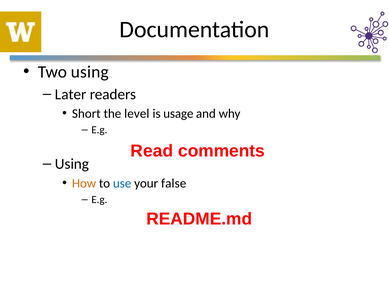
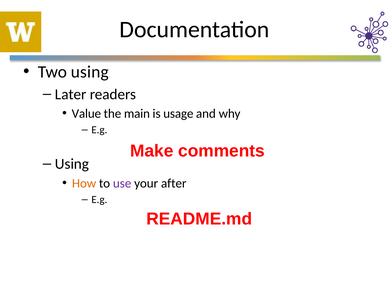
Short: Short -> Value (86, 114)
level: level -> main (137, 114)
Read: Read -> Make (152, 151)
use colour: blue -> purple (122, 183)
false: false -> after (174, 183)
